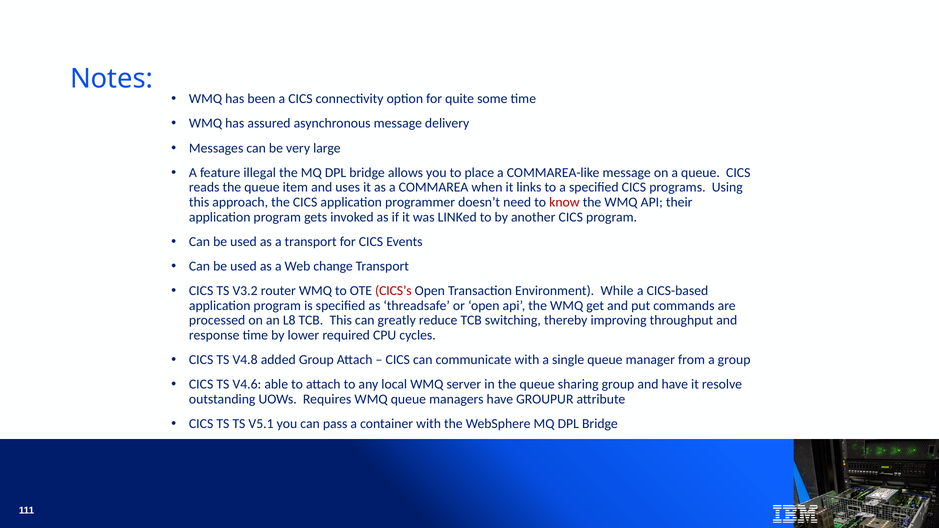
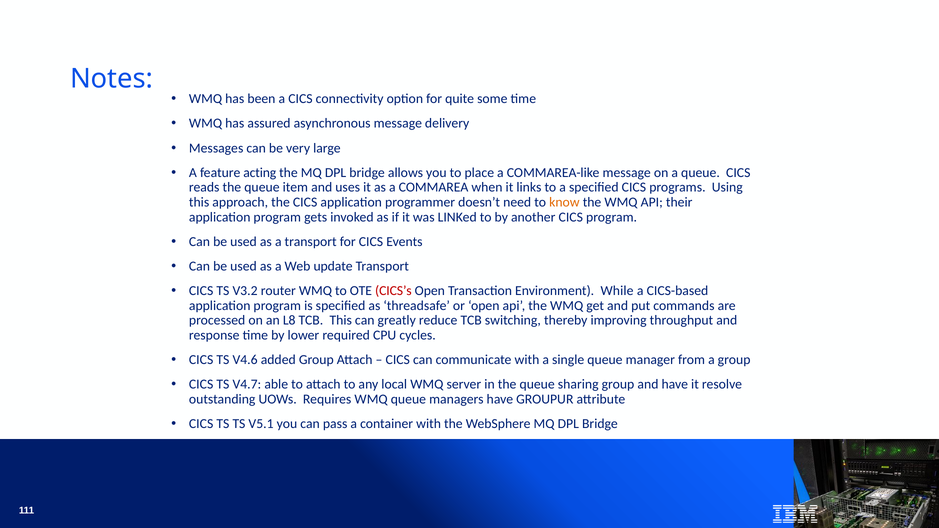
illegal: illegal -> acting (260, 173)
know colour: red -> orange (564, 202)
change: change -> update (333, 266)
V4.8: V4.8 -> V4.6 (245, 360)
V4.6: V4.6 -> V4.7 (247, 384)
